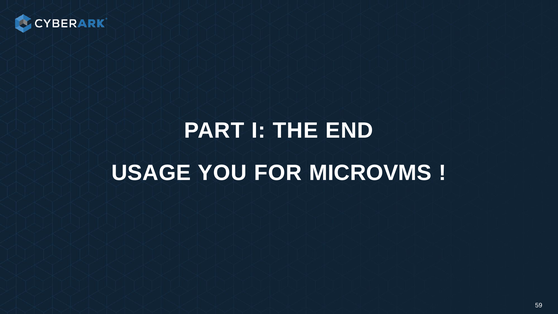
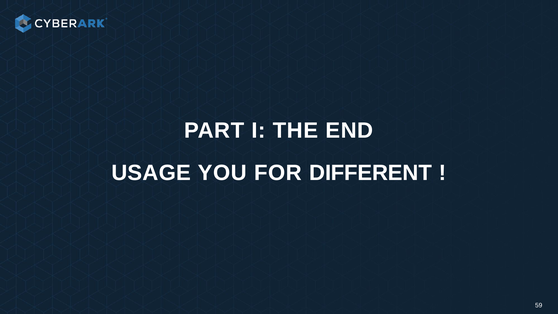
MICROVMS: MICROVMS -> DIFFERENT (371, 173)
